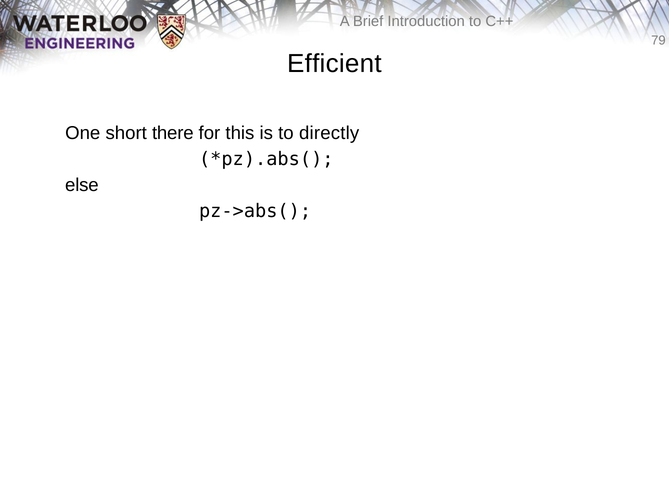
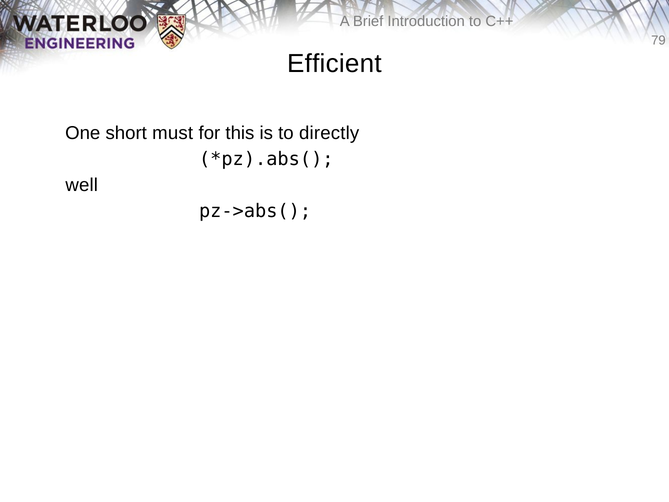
there: there -> must (173, 133)
else: else -> well (82, 185)
